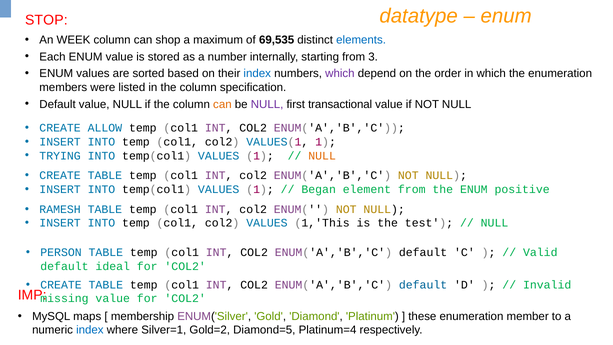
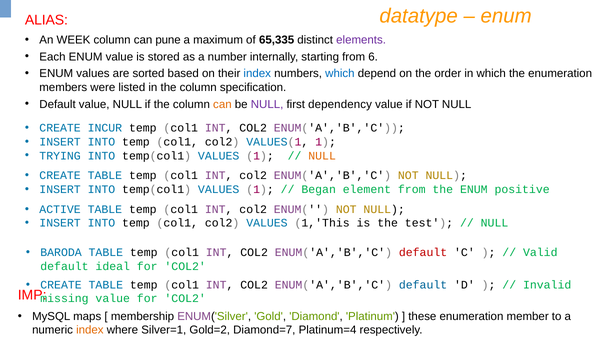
STOP: STOP -> ALIAS (46, 20)
shop: shop -> pune (168, 40)
69,535: 69,535 -> 65,335 (277, 40)
elements colour: blue -> purple (361, 40)
3: 3 -> 6 (373, 57)
which colour: purple -> blue (340, 74)
transactional: transactional -> dependency (340, 104)
ALLOW: ALLOW -> INCUR (105, 128)
RAMESH: RAMESH -> ACTIVE (60, 209)
PERSON: PERSON -> BARODA (61, 252)
default colour: black -> red (423, 252)
index colour: blue -> orange (90, 330)
Diamond=5: Diamond=5 -> Diamond=7 (264, 330)
